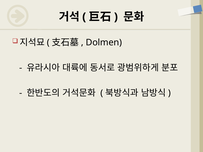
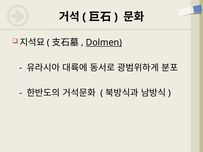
Dolmen underline: none -> present (104, 43)
